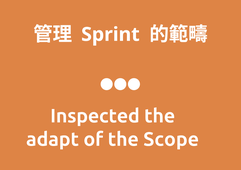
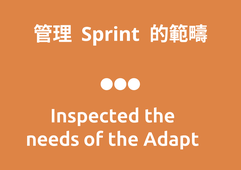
adapt: adapt -> needs (53, 139)
Scope: Scope -> Adapt (171, 139)
